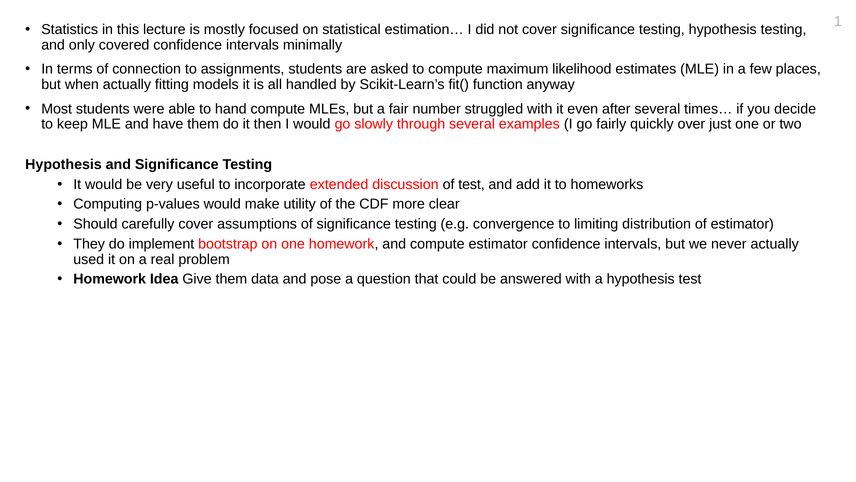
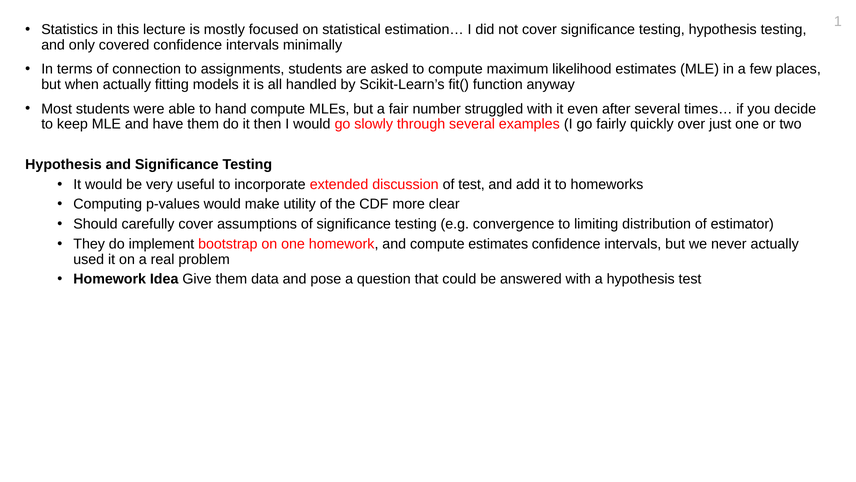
compute estimator: estimator -> estimates (498, 244)
